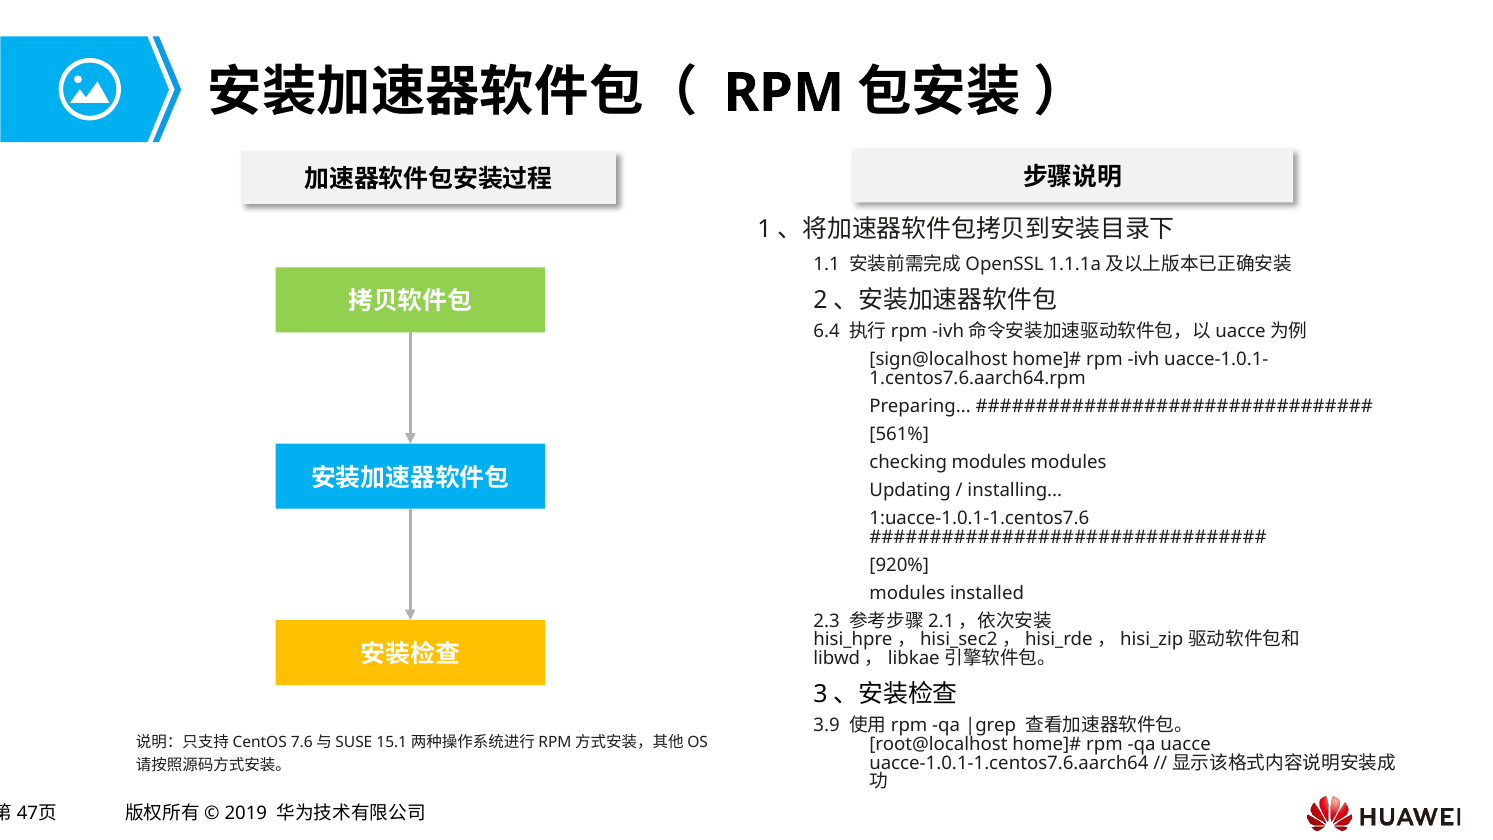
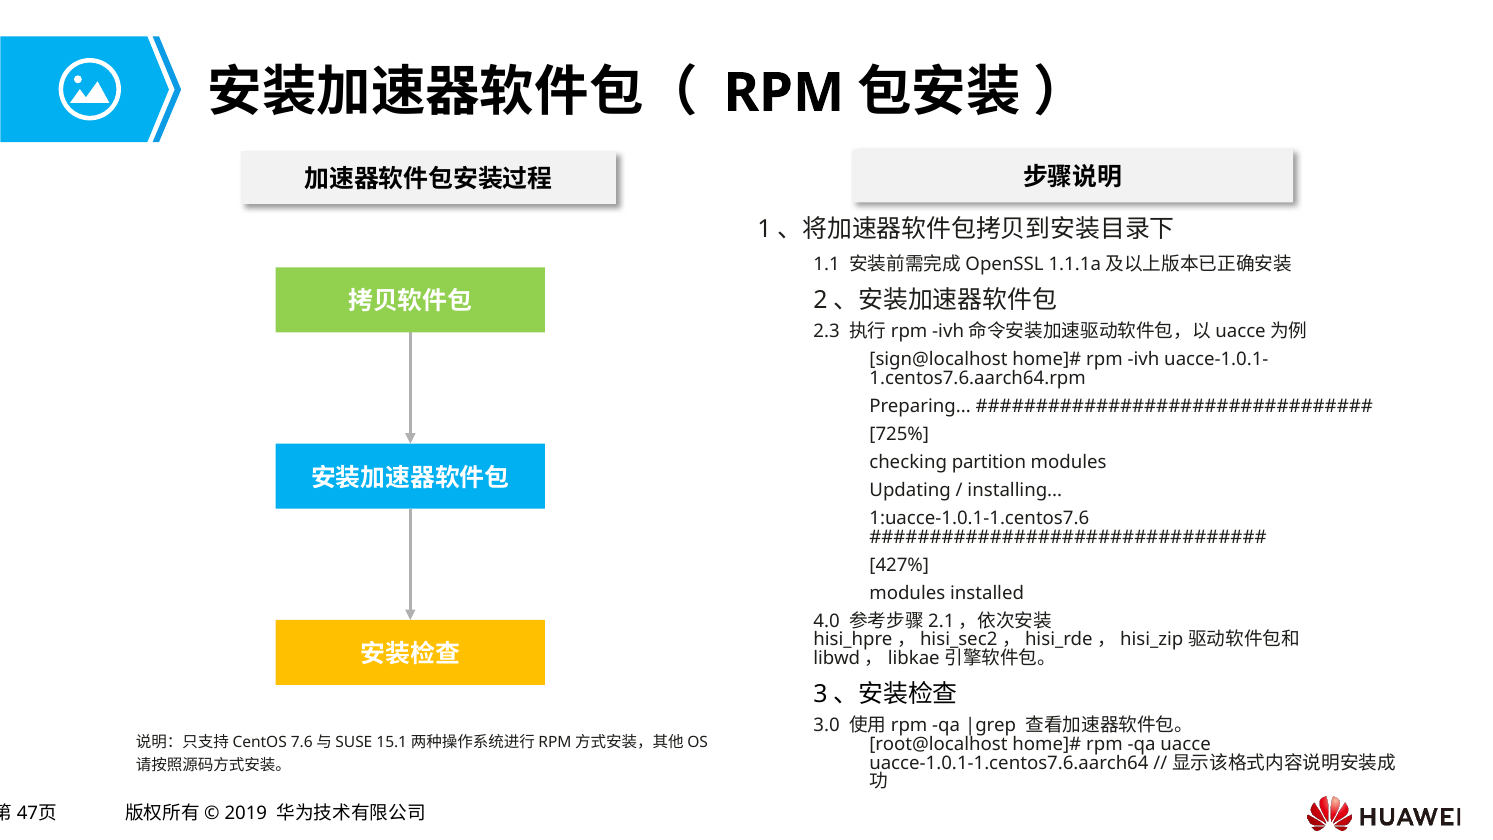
6.4: 6.4 -> 2.3 (827, 332)
561%: 561% -> 725% (899, 434)
checking modules: modules -> partition (989, 462)
920%: 920% -> 427% (899, 565)
2.3: 2.3 -> 4.0 (827, 621)
3.9: 3.9 -> 3.0 (827, 725)
